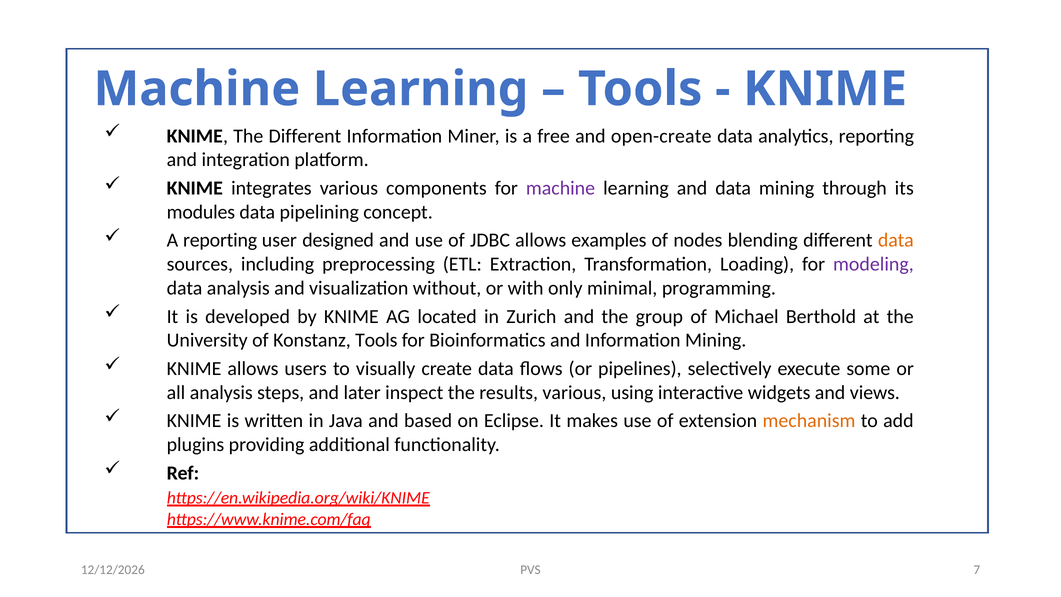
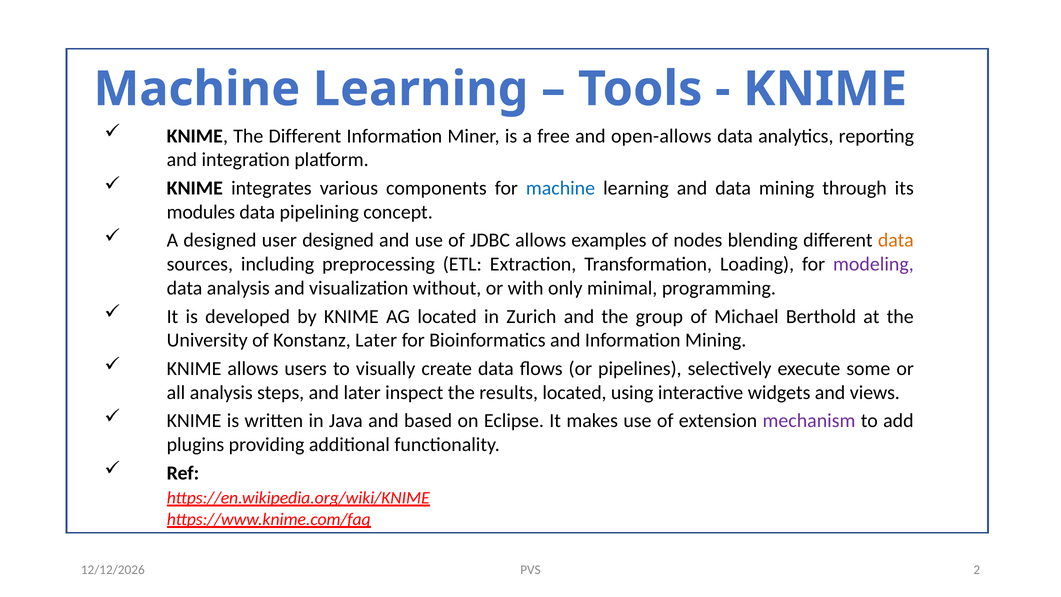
open-create: open-create -> open-allows (661, 136)
machine colour: purple -> blue (561, 188)
A reporting: reporting -> designed (220, 240)
Konstanz Tools: Tools -> Later (376, 340)
results various: various -> located (575, 392)
mechanism colour: orange -> purple (809, 421)
7: 7 -> 2 (977, 570)
